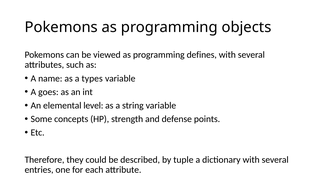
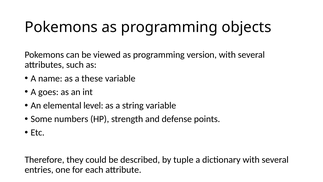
defines: defines -> version (202, 55)
types: types -> these (92, 78)
concepts: concepts -> numbers (71, 119)
